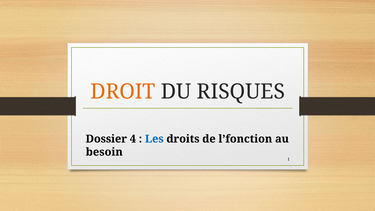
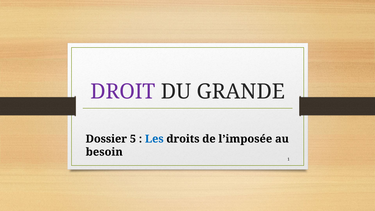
DROIT colour: orange -> purple (123, 92)
RISQUES: RISQUES -> GRANDE (241, 92)
4: 4 -> 5 (133, 139)
l’fonction: l’fonction -> l’imposée (245, 139)
